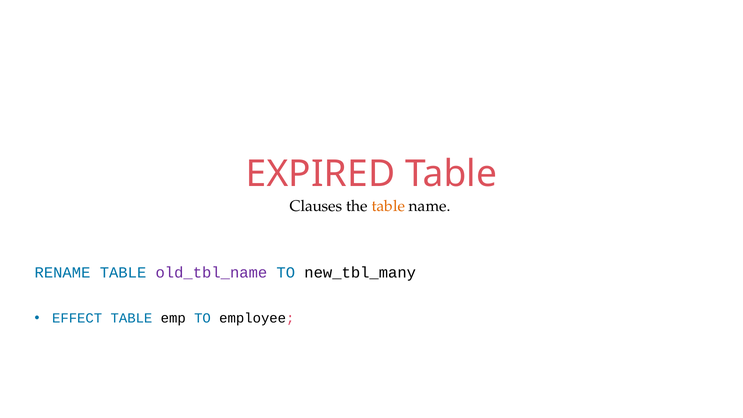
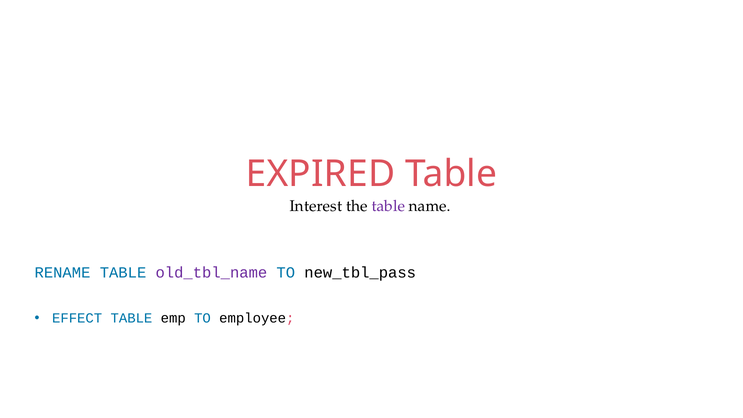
Clauses: Clauses -> Interest (316, 206)
table colour: orange -> purple (388, 206)
new_tbl_many: new_tbl_many -> new_tbl_pass (360, 272)
